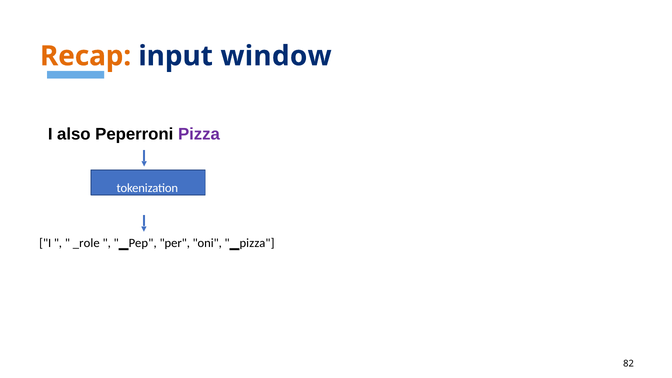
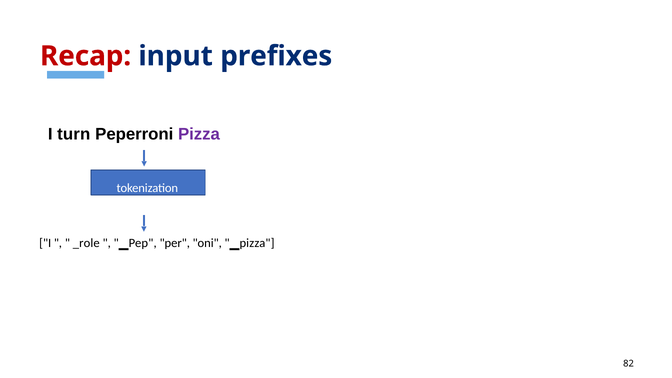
Recap colour: orange -> red (86, 56)
window: window -> prefixes (276, 56)
also: also -> turn (74, 134)
